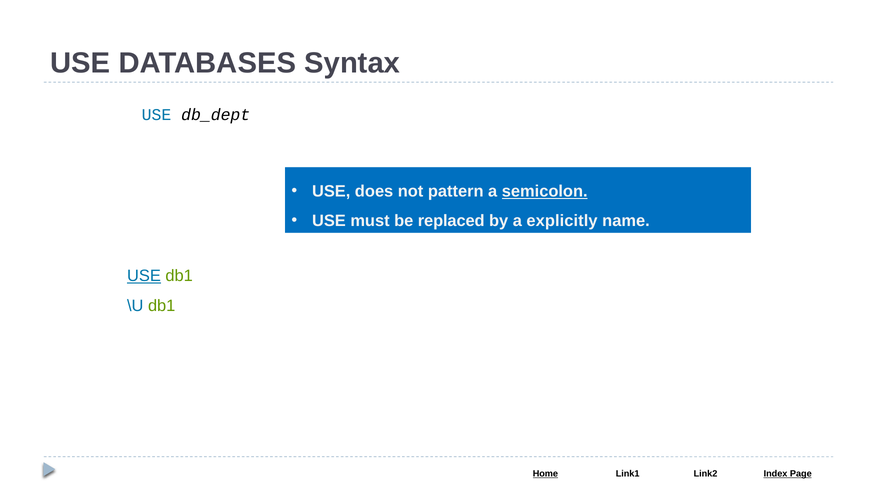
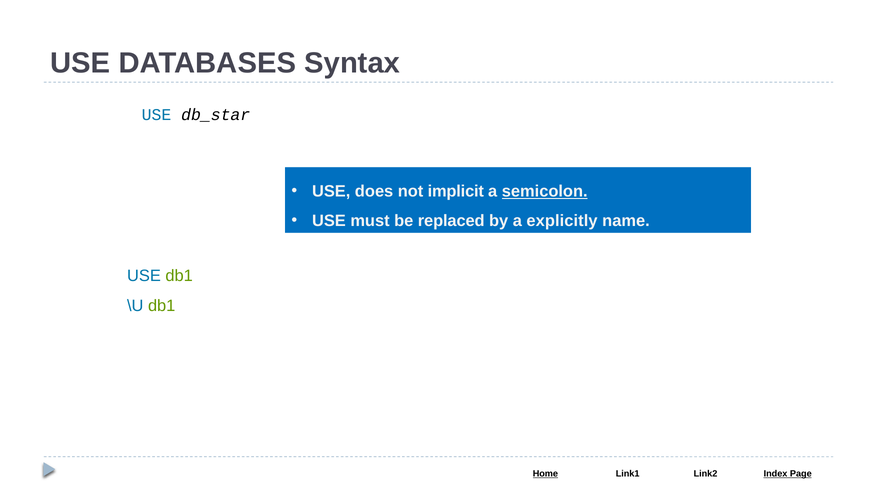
db_dept: db_dept -> db_star (216, 115)
pattern: pattern -> implicit (456, 191)
USE underline: present -> none (144, 276)
